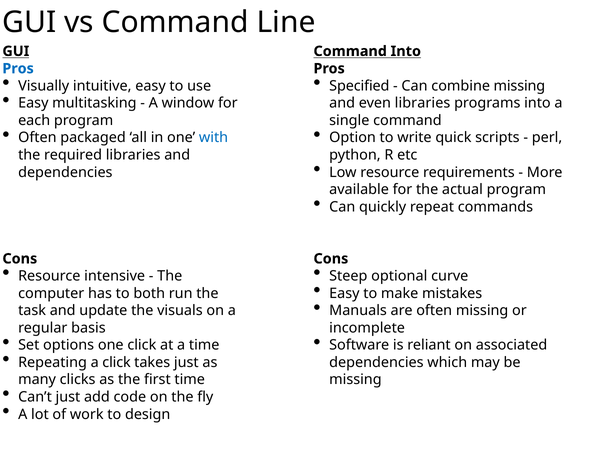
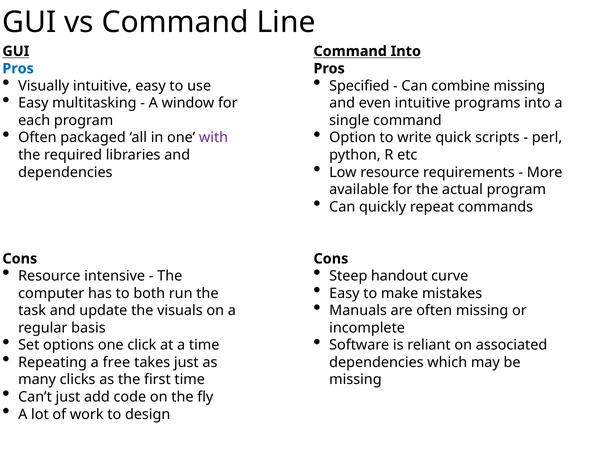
even libraries: libraries -> intuitive (423, 103)
with colour: blue -> purple (214, 138)
optional: optional -> handout (399, 276)
a click: click -> free (116, 363)
